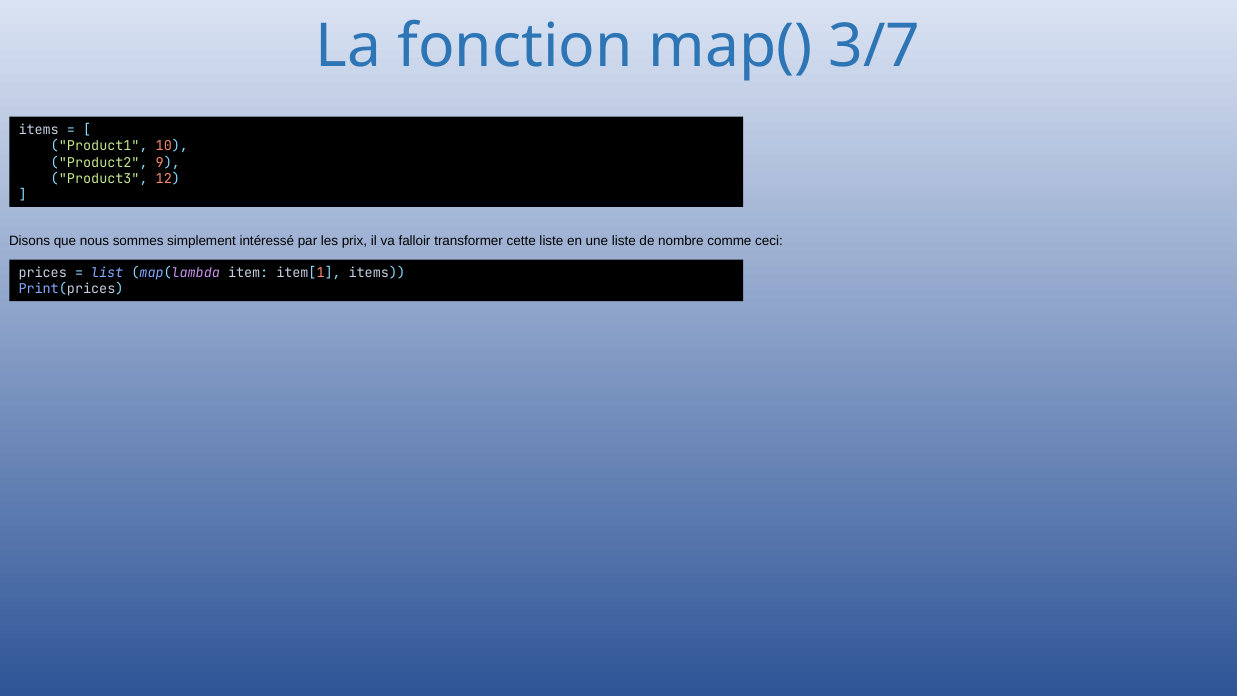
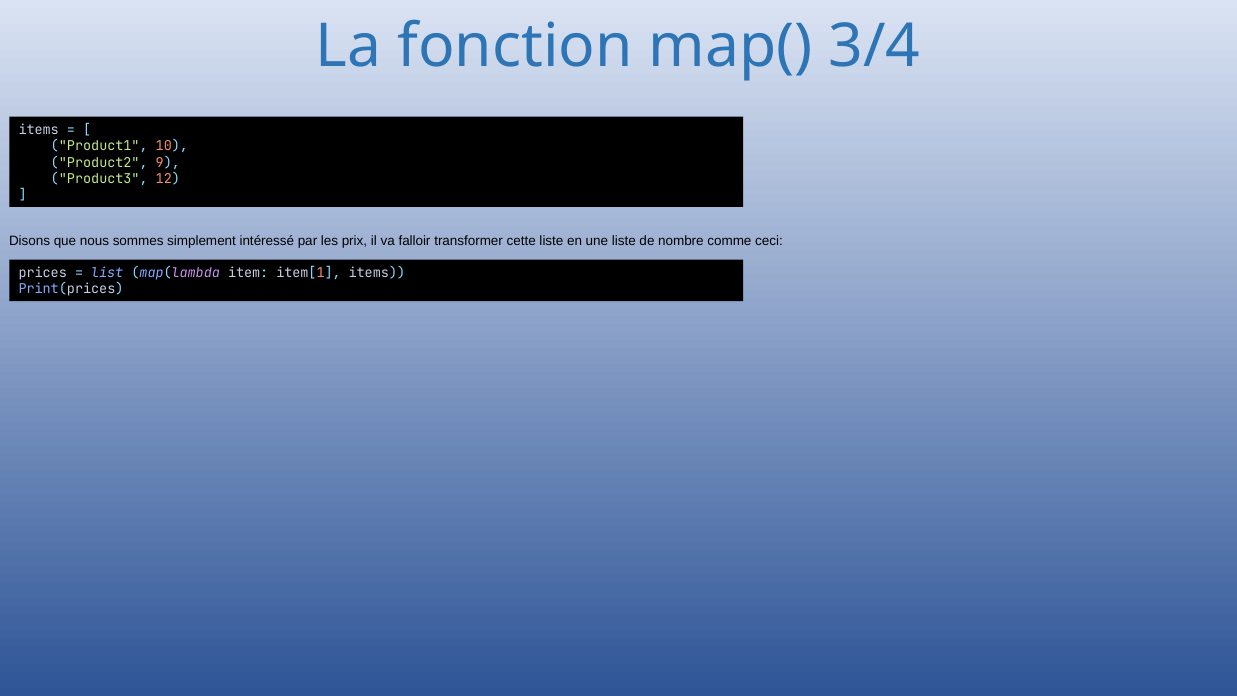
3/7: 3/7 -> 3/4 (874, 46)
